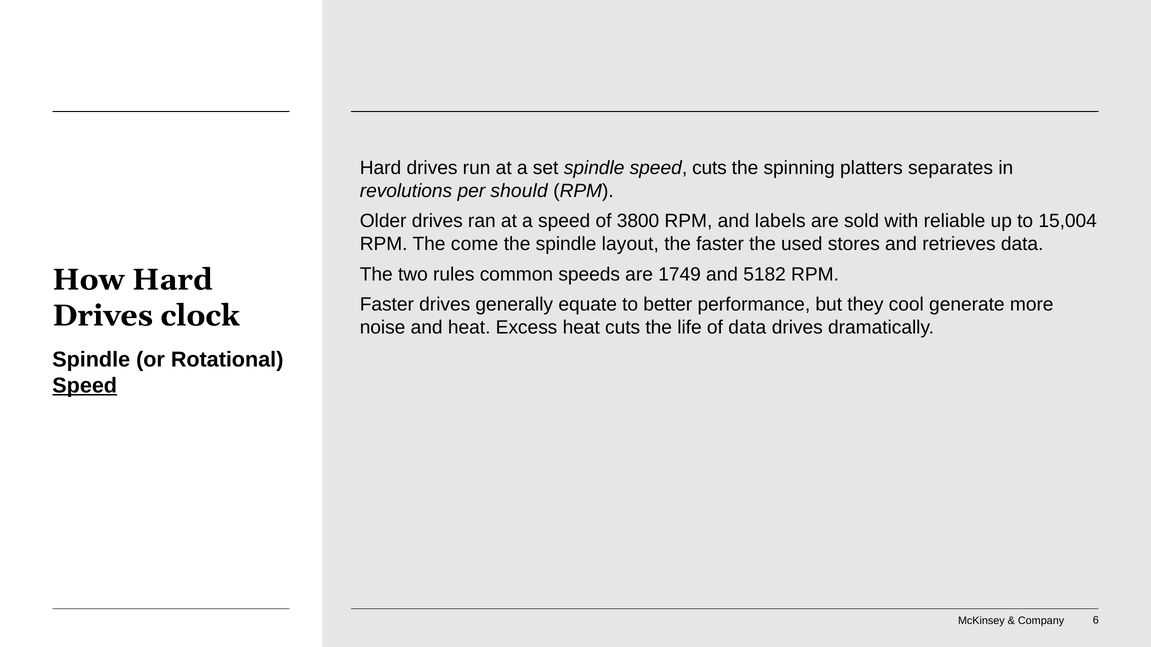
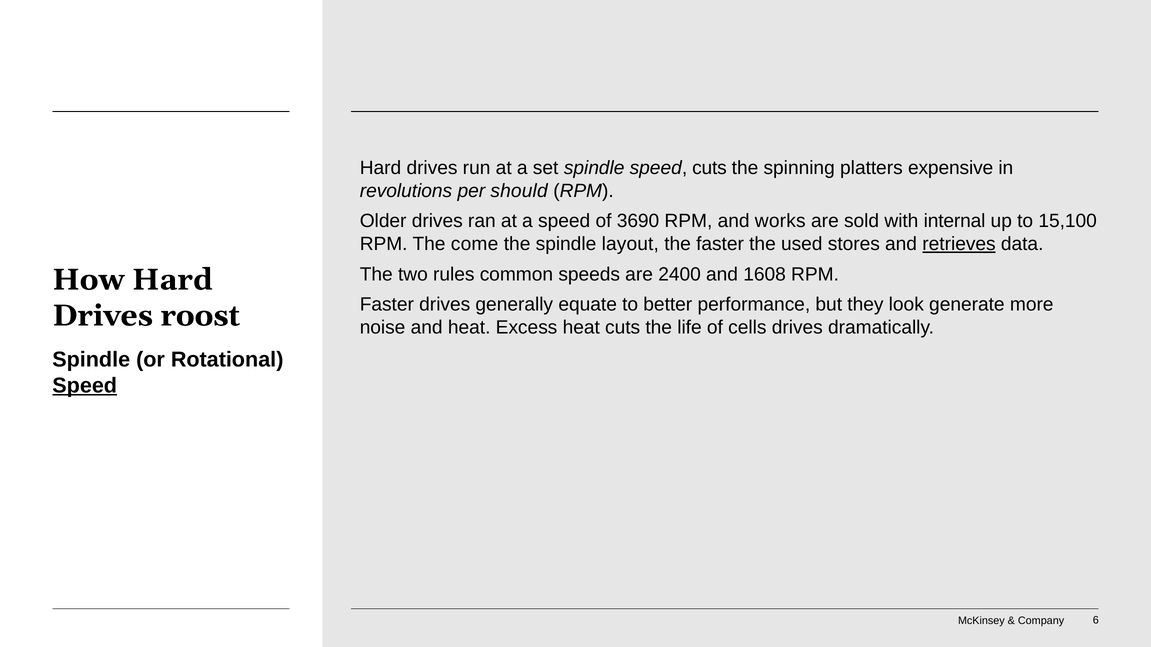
separates: separates -> expensive (951, 168)
3800: 3800 -> 3690 (638, 221)
labels: labels -> works (780, 221)
reliable: reliable -> internal (955, 221)
15,004: 15,004 -> 15,100 (1068, 221)
retrieves underline: none -> present (959, 244)
1749: 1749 -> 2400 (680, 274)
5182: 5182 -> 1608 (765, 274)
cool: cool -> look (906, 305)
clock: clock -> roost (200, 316)
of data: data -> cells (747, 328)
